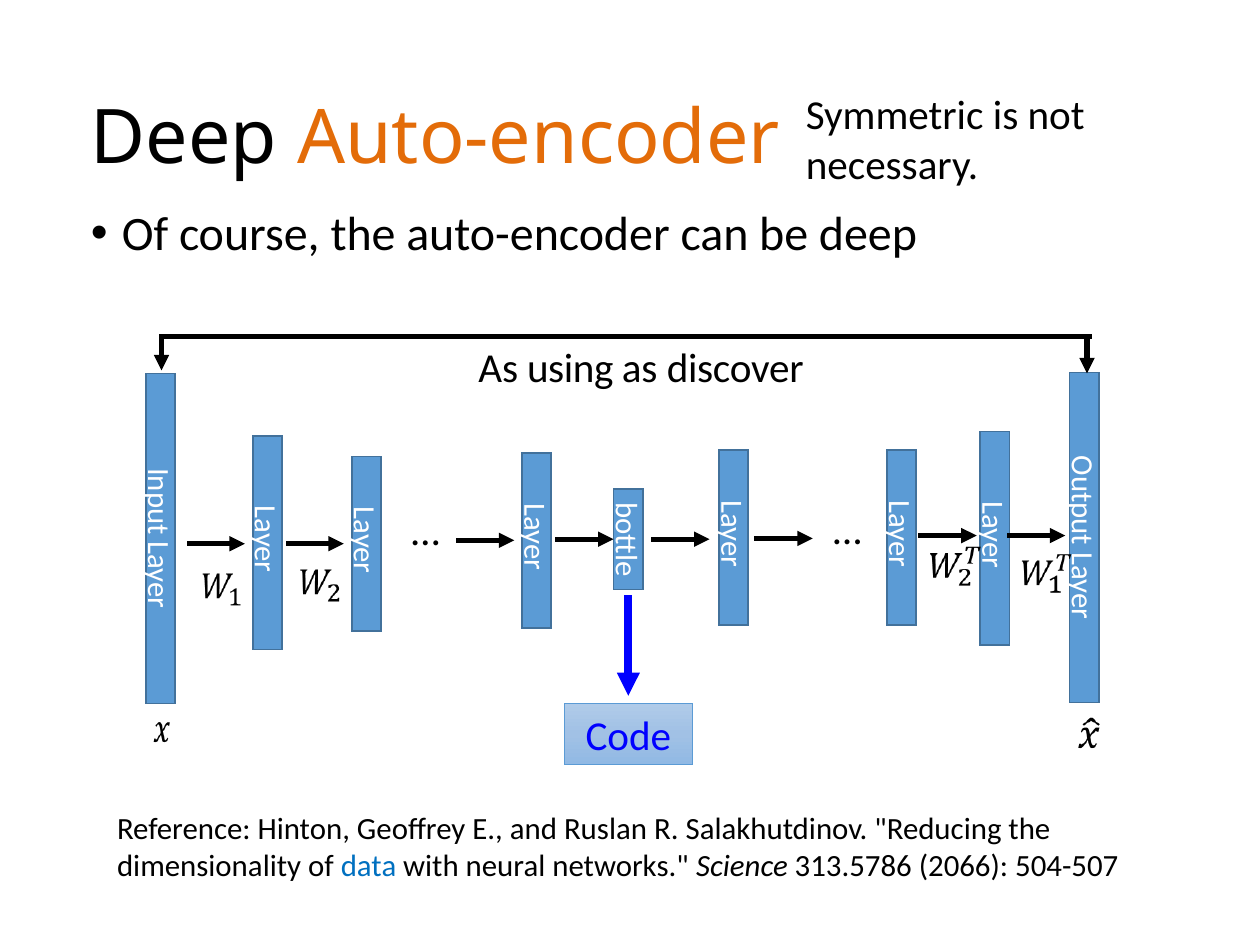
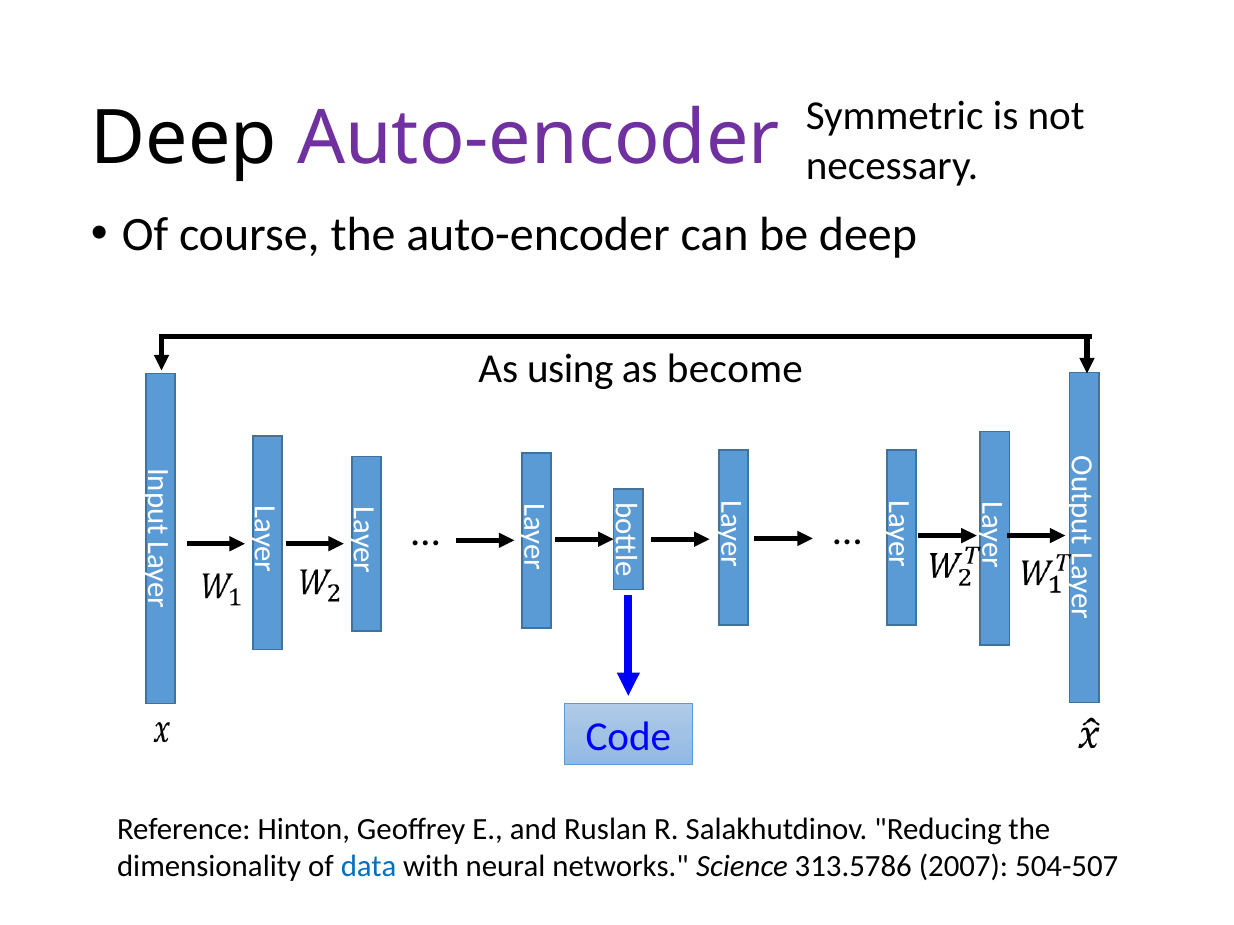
Auto-encoder colour: orange -> purple (538, 138)
discover: discover -> become (735, 370)
2066: 2066 -> 2007 (963, 866)
